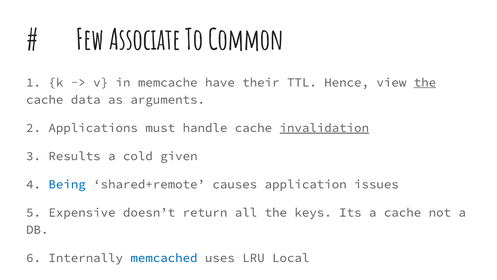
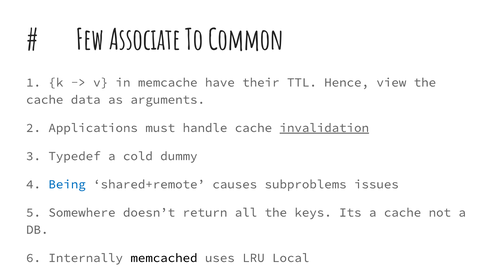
the underline: present -> none (425, 82)
Results: Results -> Typedef (75, 156)
given: given -> dummy (179, 156)
application: application -> subproblems (306, 184)
Expensive: Expensive -> Somewhere (82, 212)
memcached colour: blue -> black (164, 257)
